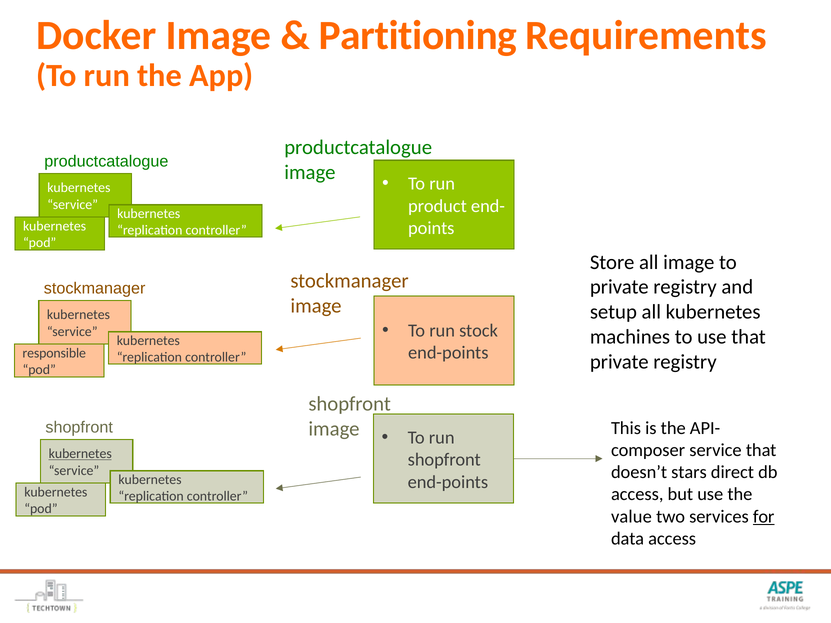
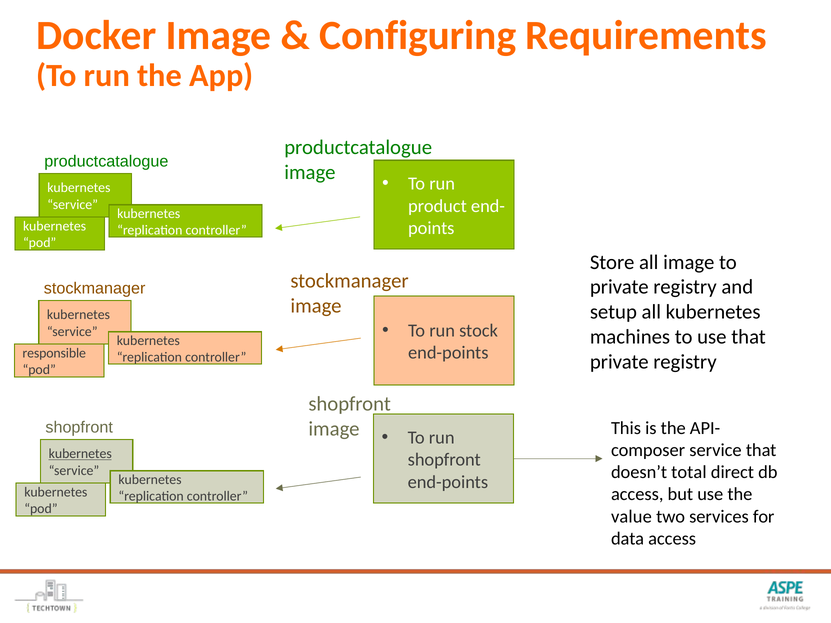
Partitioning: Partitioning -> Configuring (418, 36)
stars: stars -> total (689, 472)
for underline: present -> none (764, 517)
